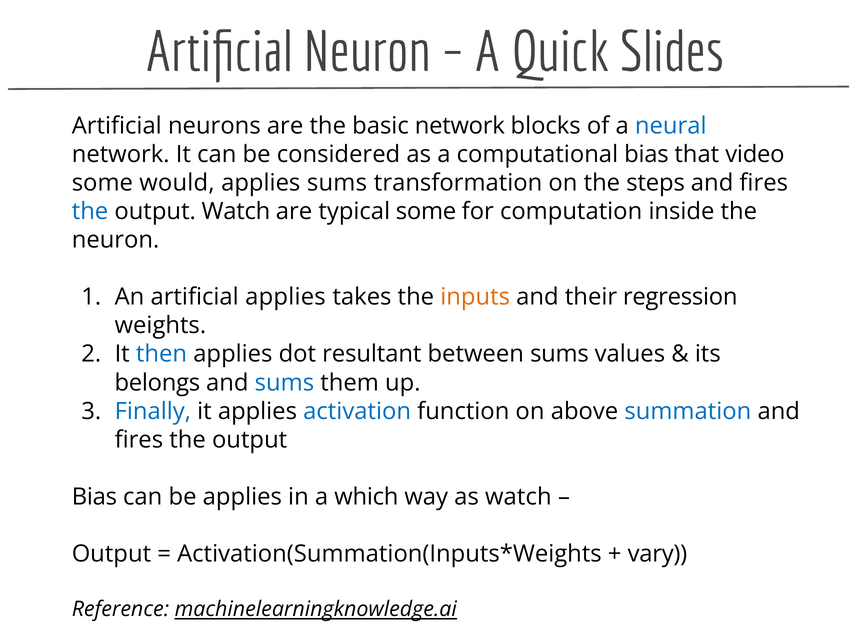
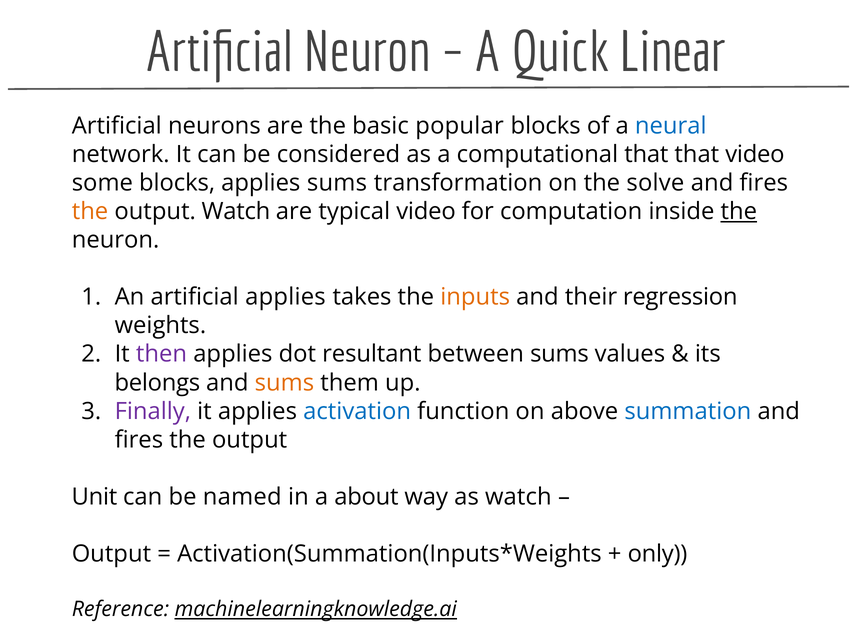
Slides: Slides -> Linear (673, 53)
basic network: network -> popular (460, 126)
computational bias: bias -> that (646, 154)
some would: would -> blocks (177, 183)
steps: steps -> solve (655, 183)
the colour: blue -> orange (90, 212)
typical some: some -> video (426, 212)
the underline: none -> present (739, 212)
then colour: blue -> purple (161, 355)
sums colour: blue -> orange (284, 383)
Finally colour: blue -> purple (153, 412)
Bias: Bias -> Unit (94, 497)
be applies: applies -> named (242, 497)
which: which -> about (366, 497)
vary: vary -> only (657, 555)
